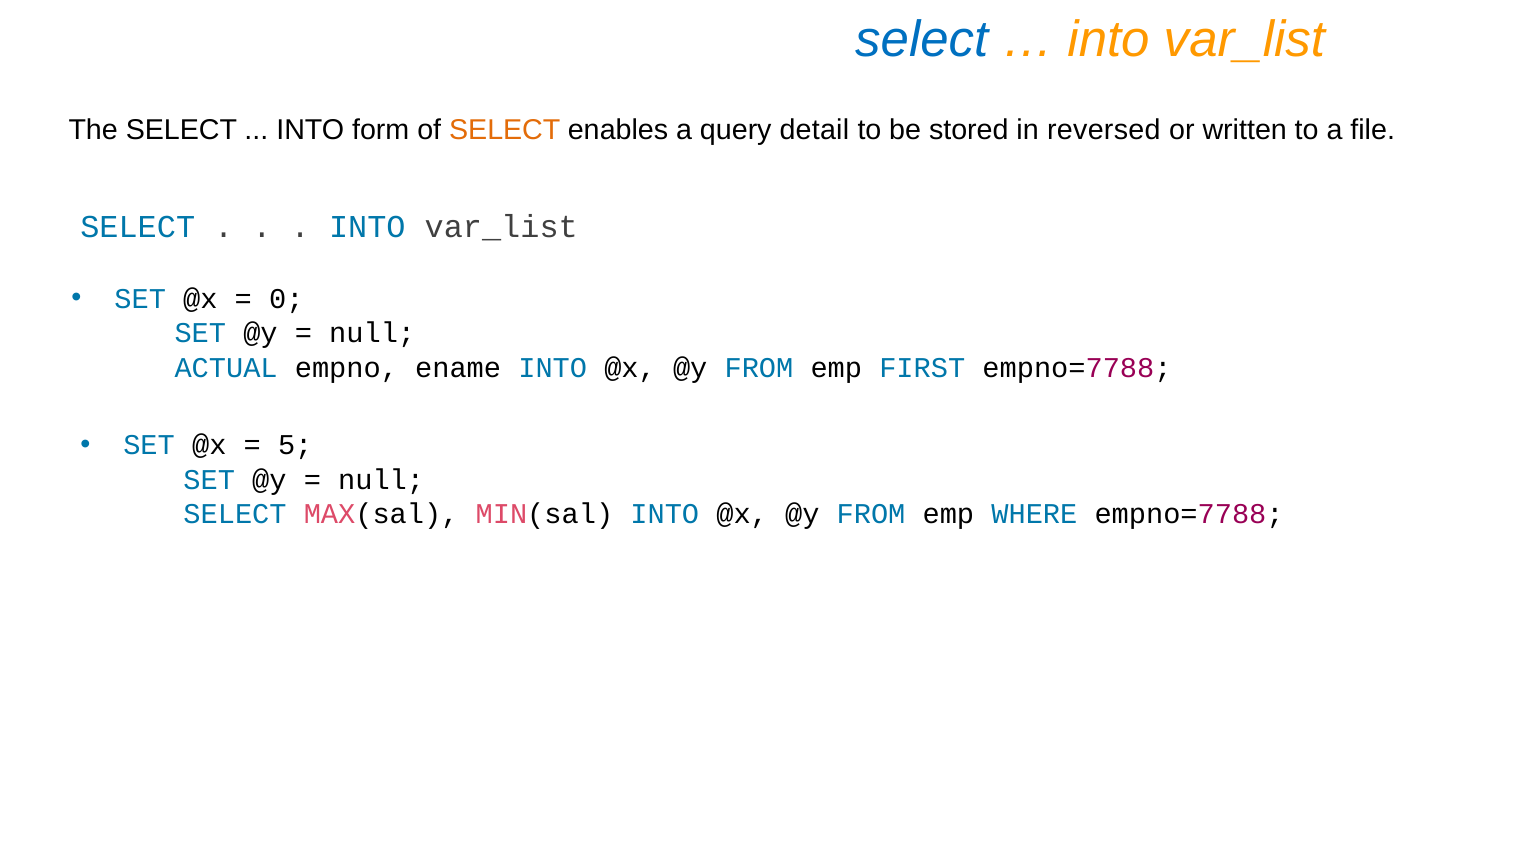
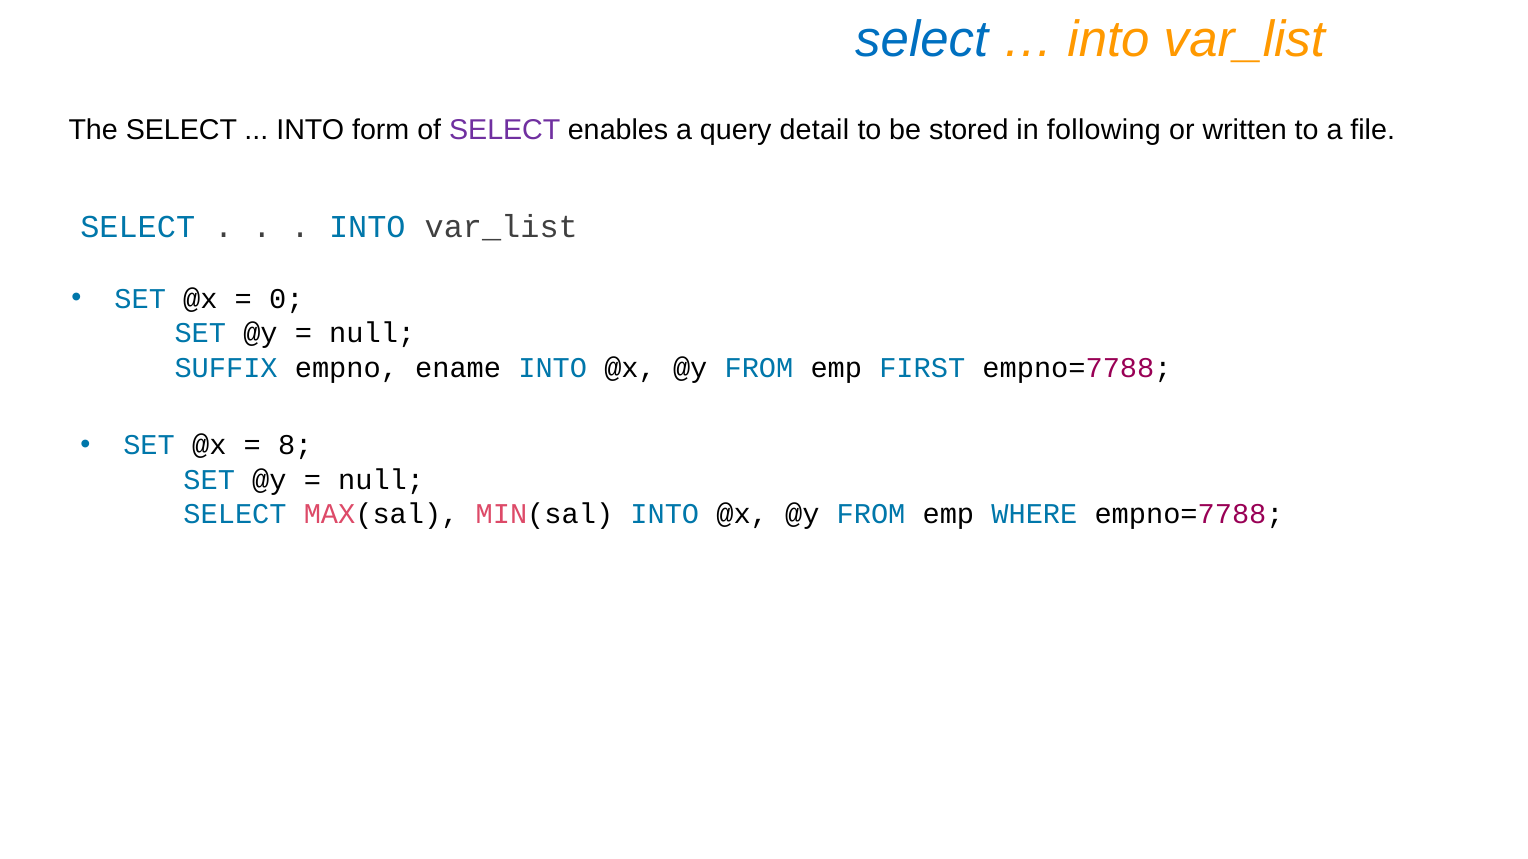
SELECT colour: orange -> purple (505, 130)
reversed: reversed -> following (1104, 130)
ACTUAL: ACTUAL -> SUFFIX (226, 368)
5: 5 -> 8 (295, 446)
